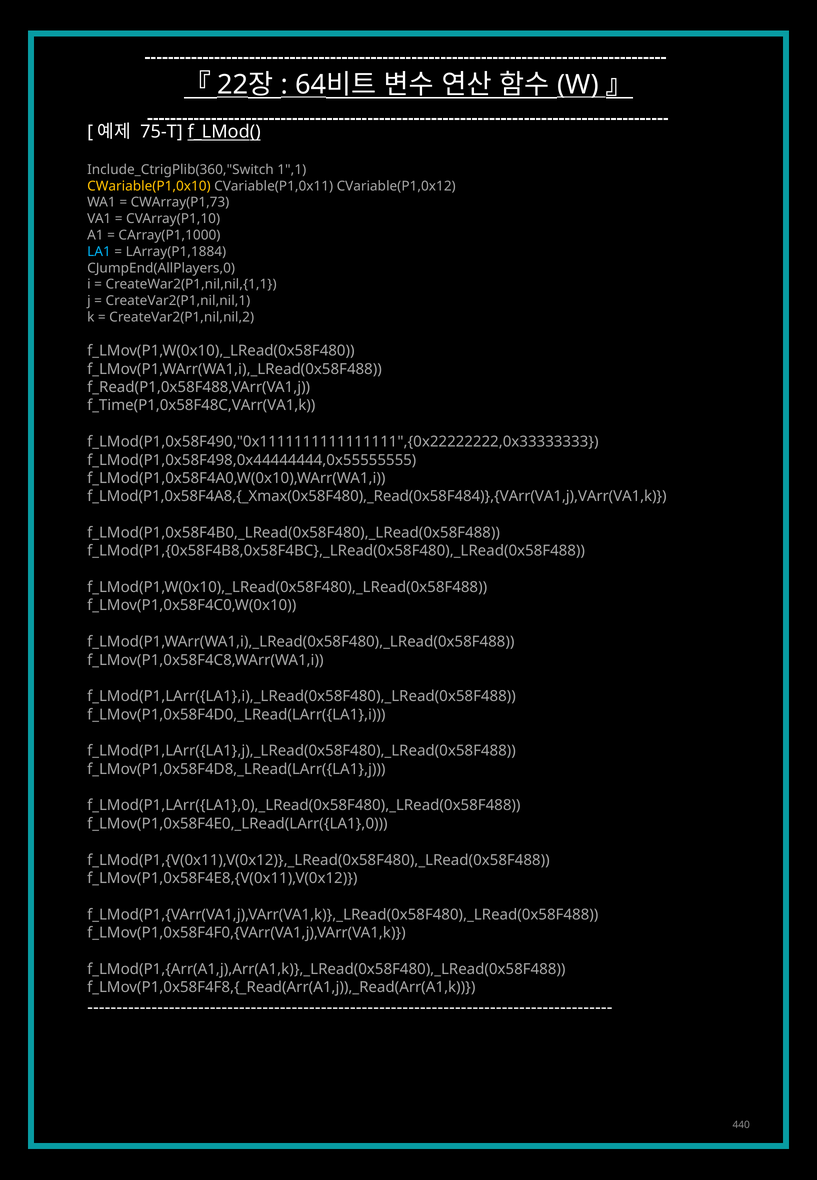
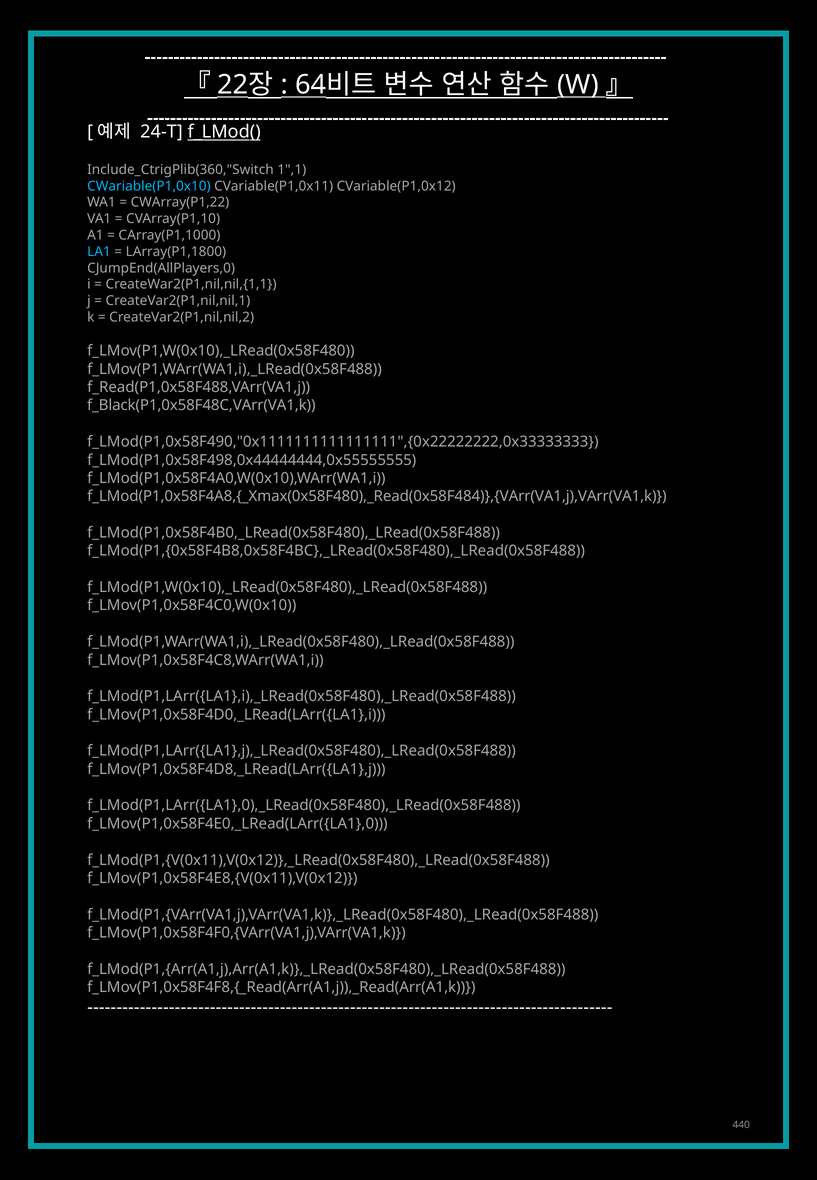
75-T: 75-T -> 24-T (161, 132)
CWariable(P1,0x10 colour: yellow -> light blue (149, 186)
CWArray(P1,73: CWArray(P1,73 -> CWArray(P1,22 (180, 203)
LArray(P1,1884: LArray(P1,1884 -> LArray(P1,1800 (176, 252)
f_Time(P1,0x58F48C,VArr(VA1,k: f_Time(P1,0x58F48C,VArr(VA1,k -> f_Black(P1,0x58F48C,VArr(VA1,k (201, 406)
